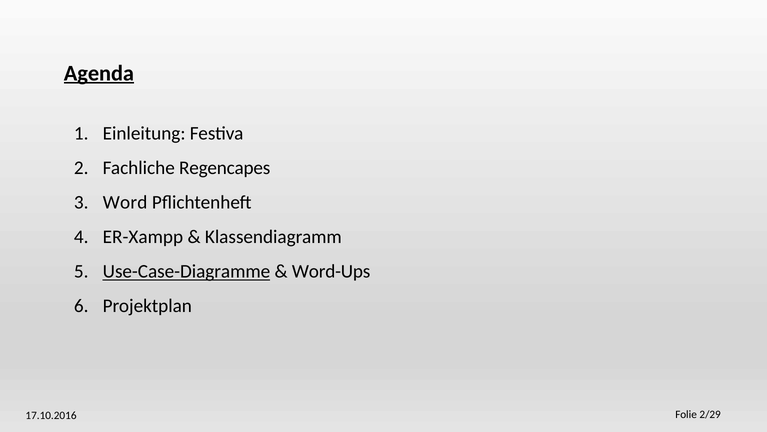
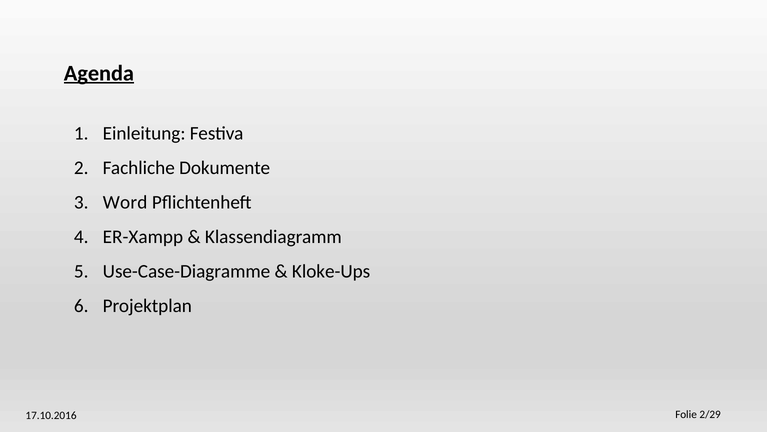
Regencapes: Regencapes -> Dokumente (225, 168)
Use-Case-Diagramme underline: present -> none (186, 271)
Word-Ups: Word-Ups -> Kloke-Ups (331, 271)
